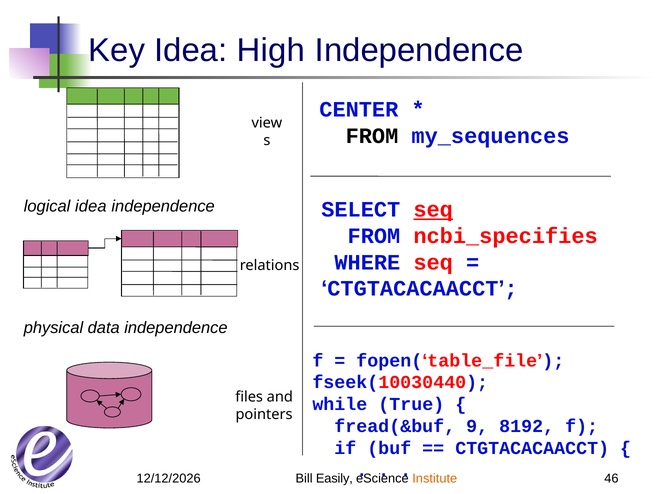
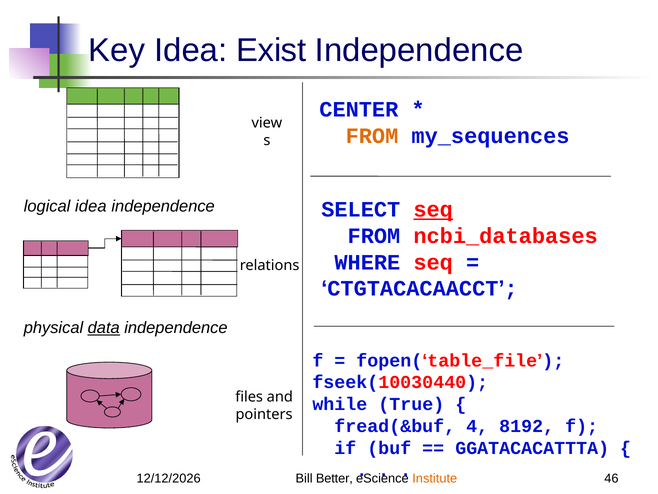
High: High -> Exist (271, 51)
FROM colour: black -> orange (372, 136)
ncbi_specifies: ncbi_specifies -> ncbi_databases (506, 236)
data underline: none -> present (104, 328)
9: 9 -> 4 (477, 426)
CTGTACACAACCT: CTGTACACAACCT -> GGATACACATTTA (532, 448)
Easily: Easily -> Better (334, 478)
